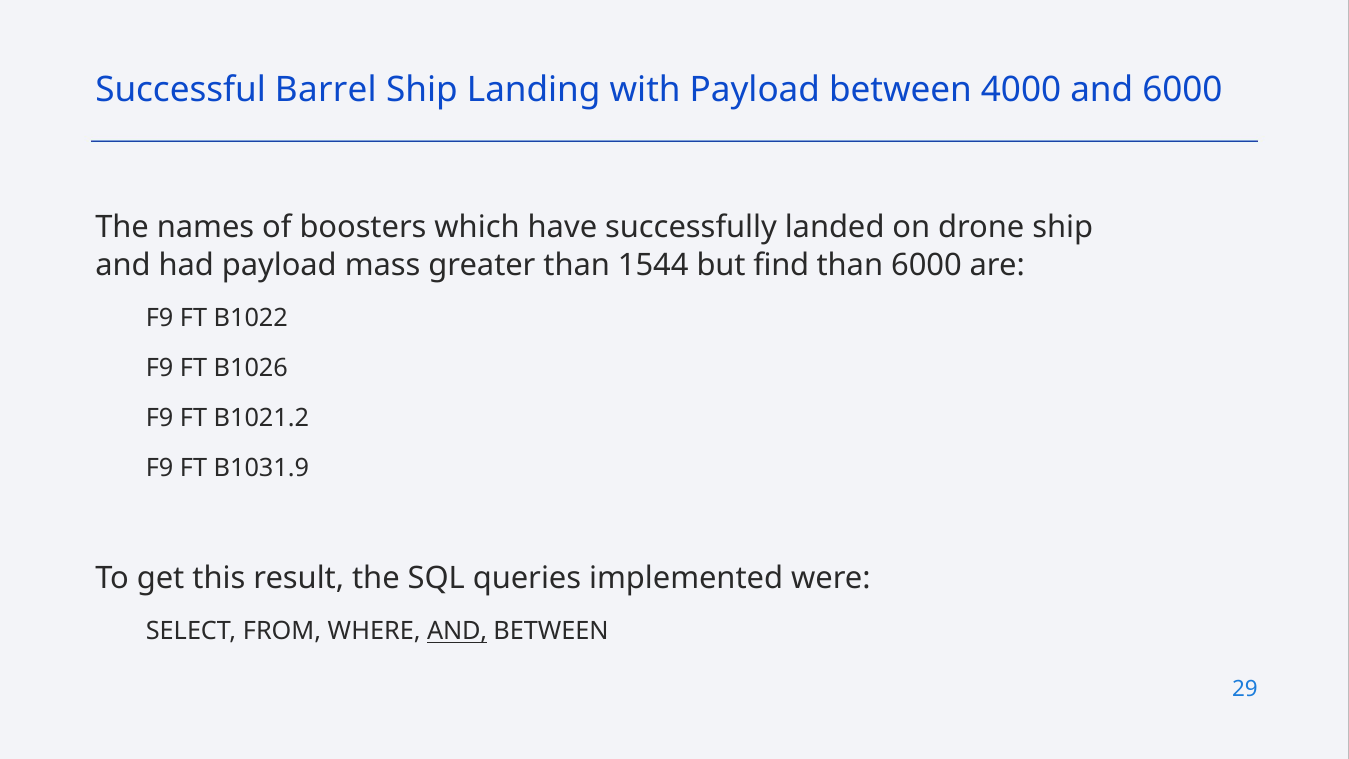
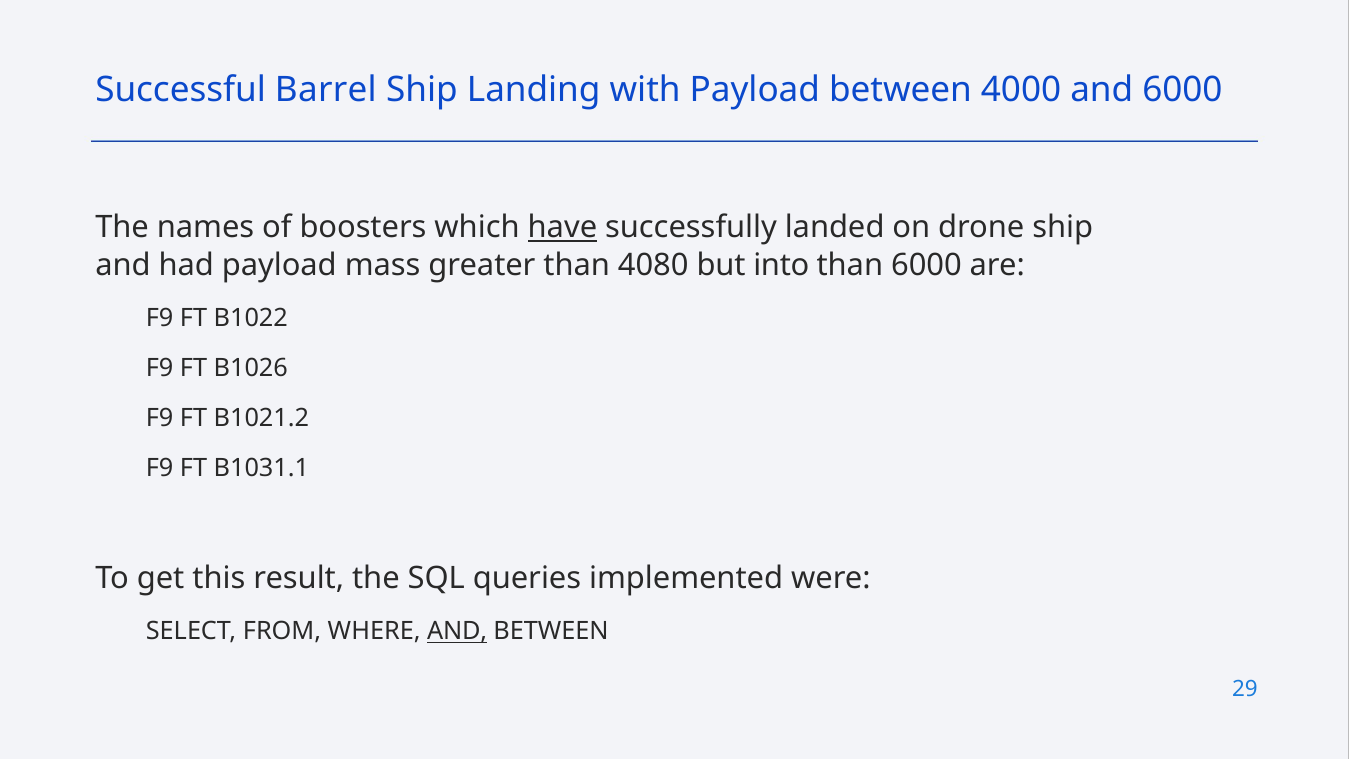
have underline: none -> present (562, 228)
1544: 1544 -> 4080 (653, 265)
find: find -> into (781, 265)
B1031.9: B1031.9 -> B1031.1 (261, 468)
